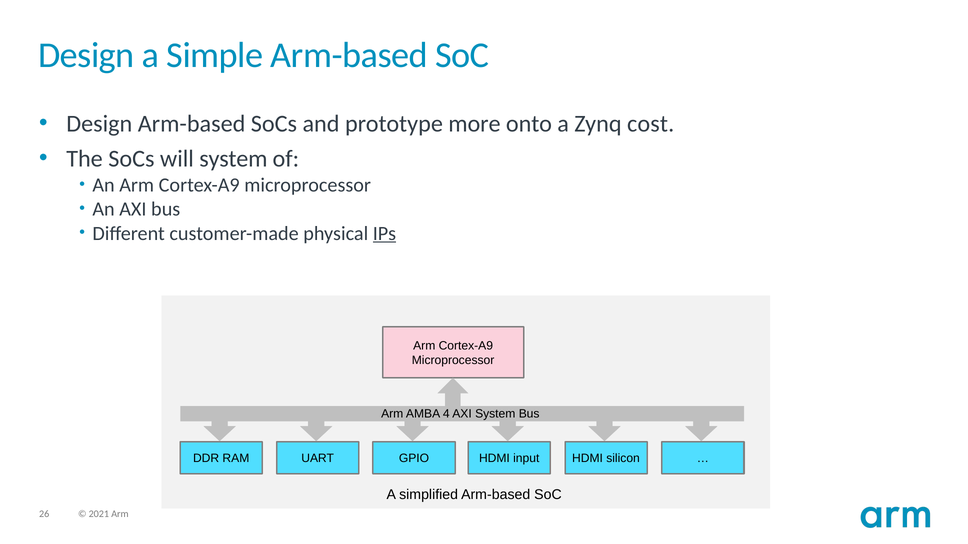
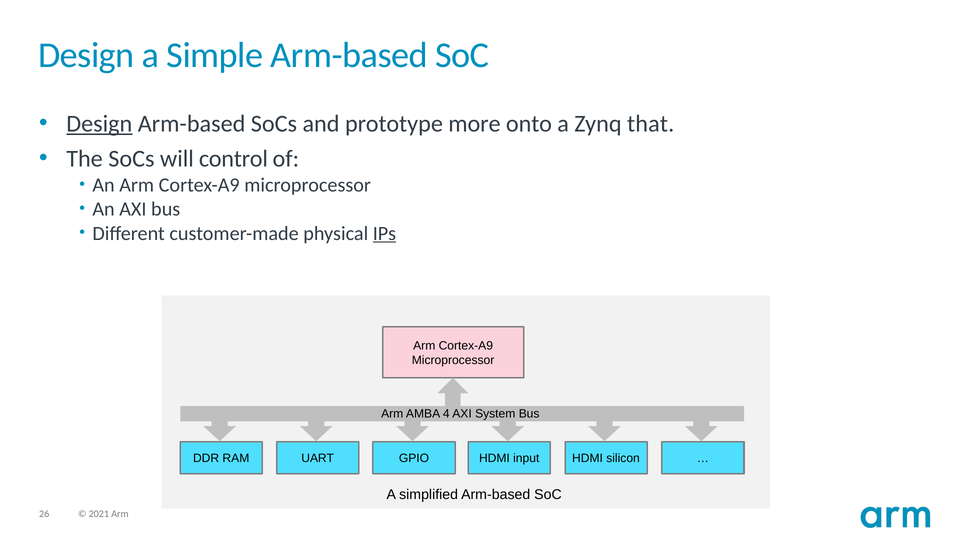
Design underline: none -> present (99, 124)
cost: cost -> that (651, 124)
will system: system -> control (233, 159)
